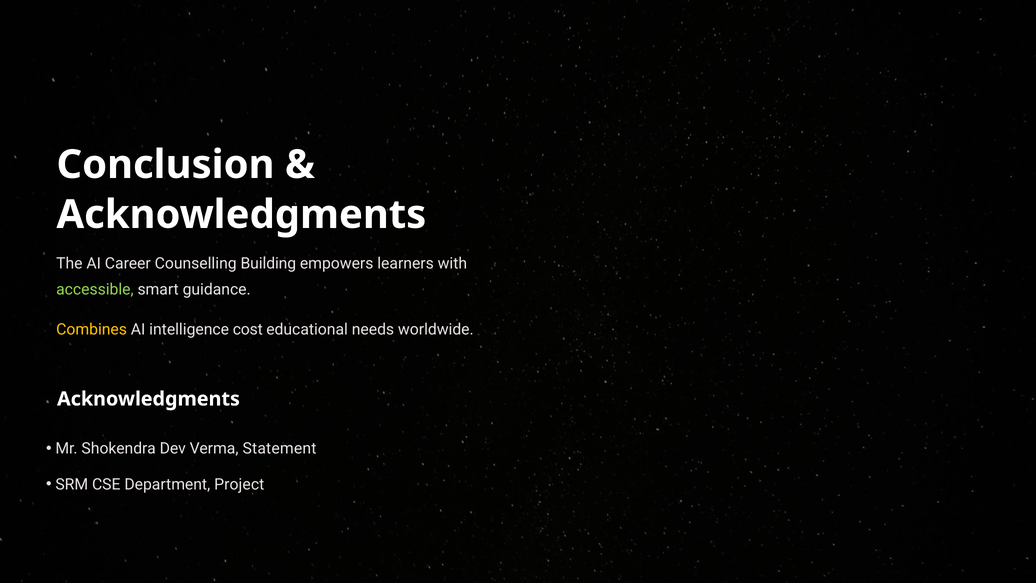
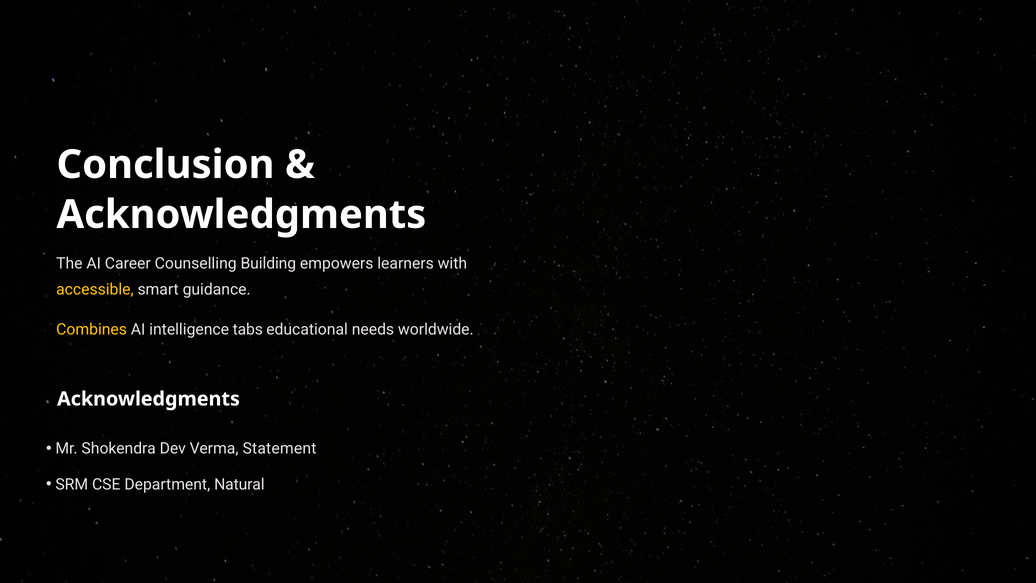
accessible colour: light green -> yellow (95, 289)
cost: cost -> tabs (248, 329)
Project: Project -> Natural (239, 484)
